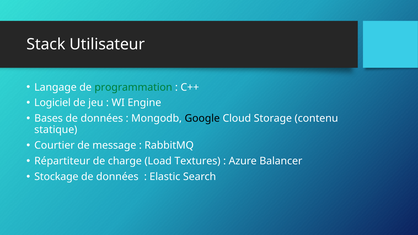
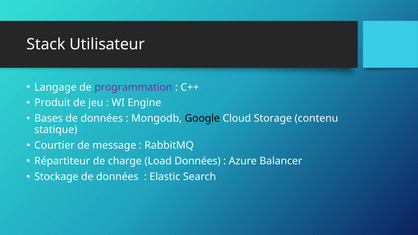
programmation colour: green -> purple (133, 87)
Logiciel: Logiciel -> Produit (52, 103)
Load Textures: Textures -> Données (198, 161)
